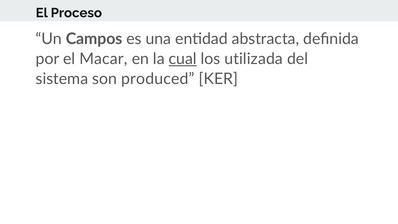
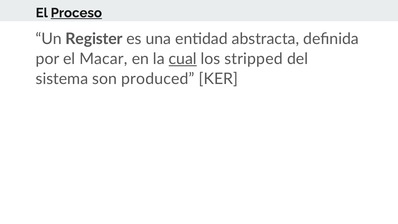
Proceso underline: none -> present (76, 13)
Campos: Campos -> Register (94, 39)
utilizada: utilizada -> stripped (254, 59)
